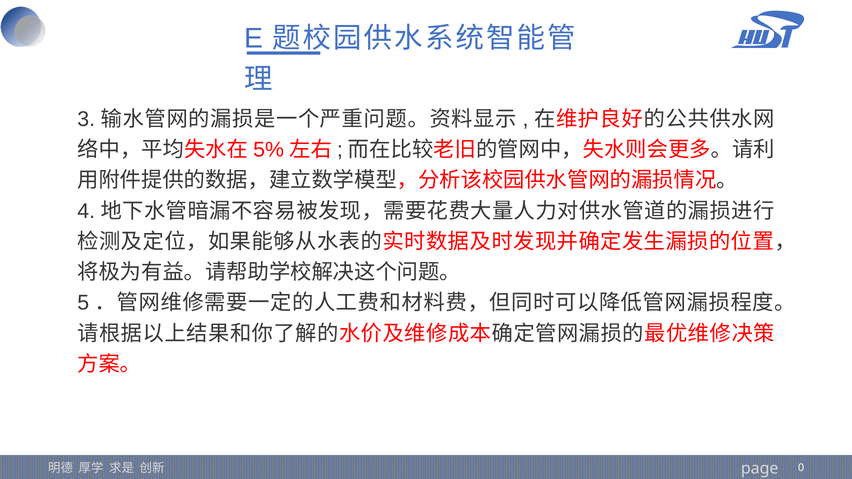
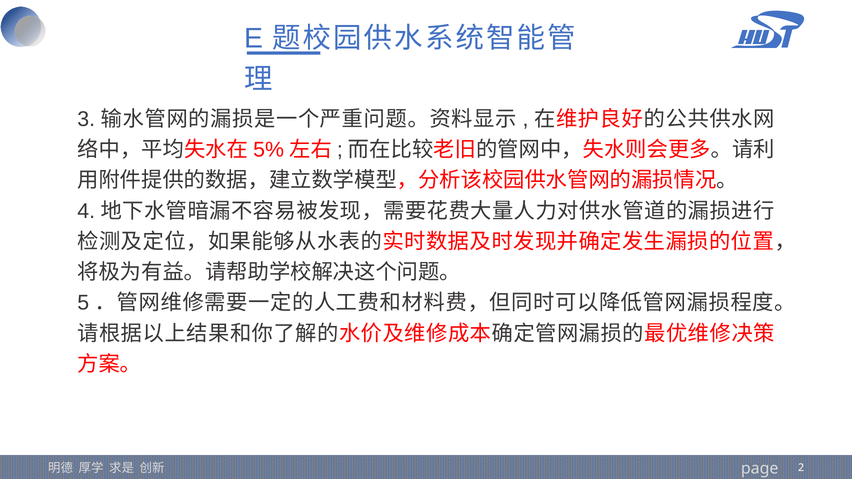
0: 0 -> 2 (801, 468)
